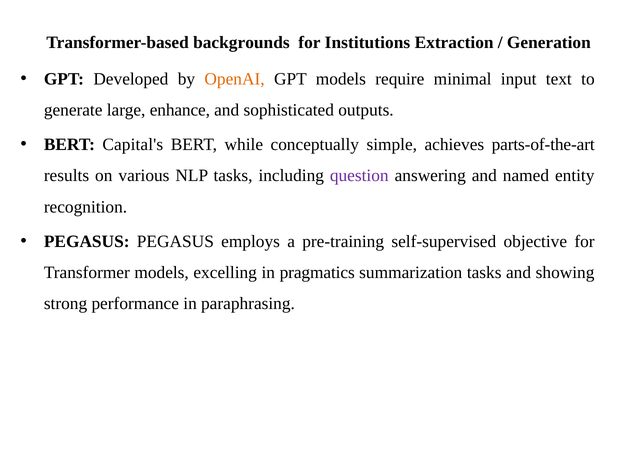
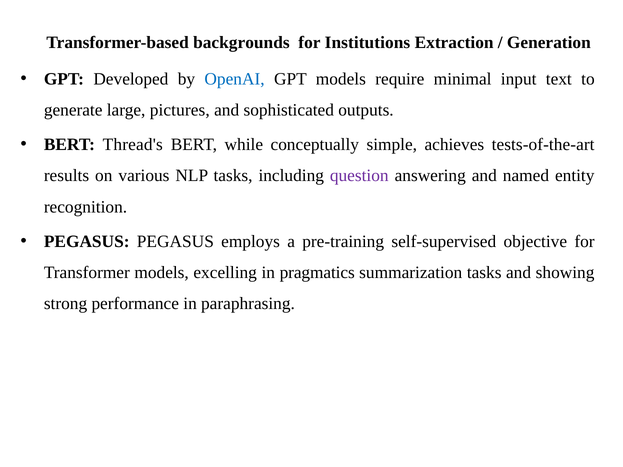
OpenAI colour: orange -> blue (235, 79)
enhance: enhance -> pictures (180, 110)
Capital's: Capital's -> Thread's (133, 145)
parts-of-the-art: parts-of-the-art -> tests-of-the-art (543, 145)
